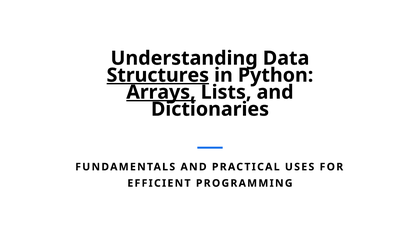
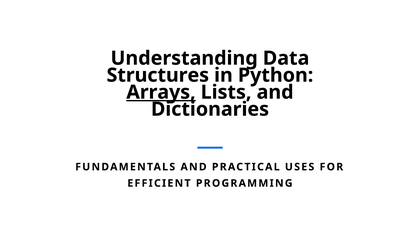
Structures underline: present -> none (158, 75)
